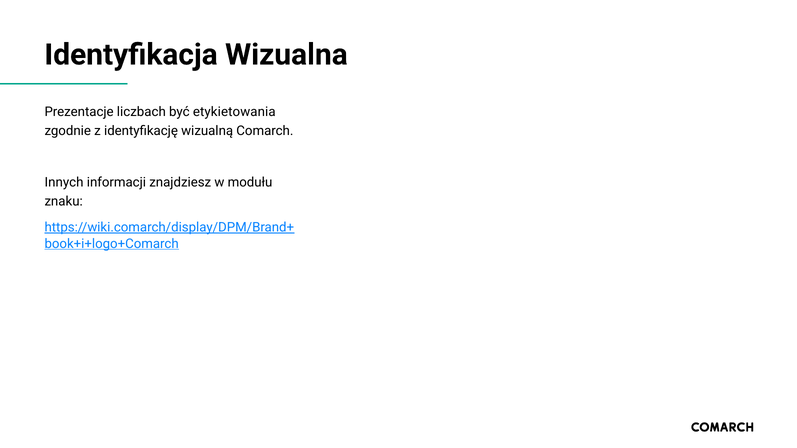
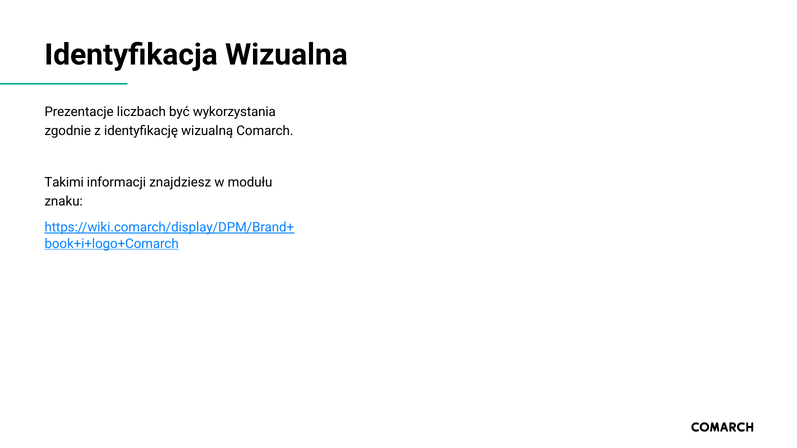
etykietowania: etykietowania -> wykorzystania (234, 112)
Innych: Innych -> Takimi (64, 183)
